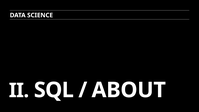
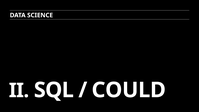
ABOUT: ABOUT -> COULD (129, 90)
